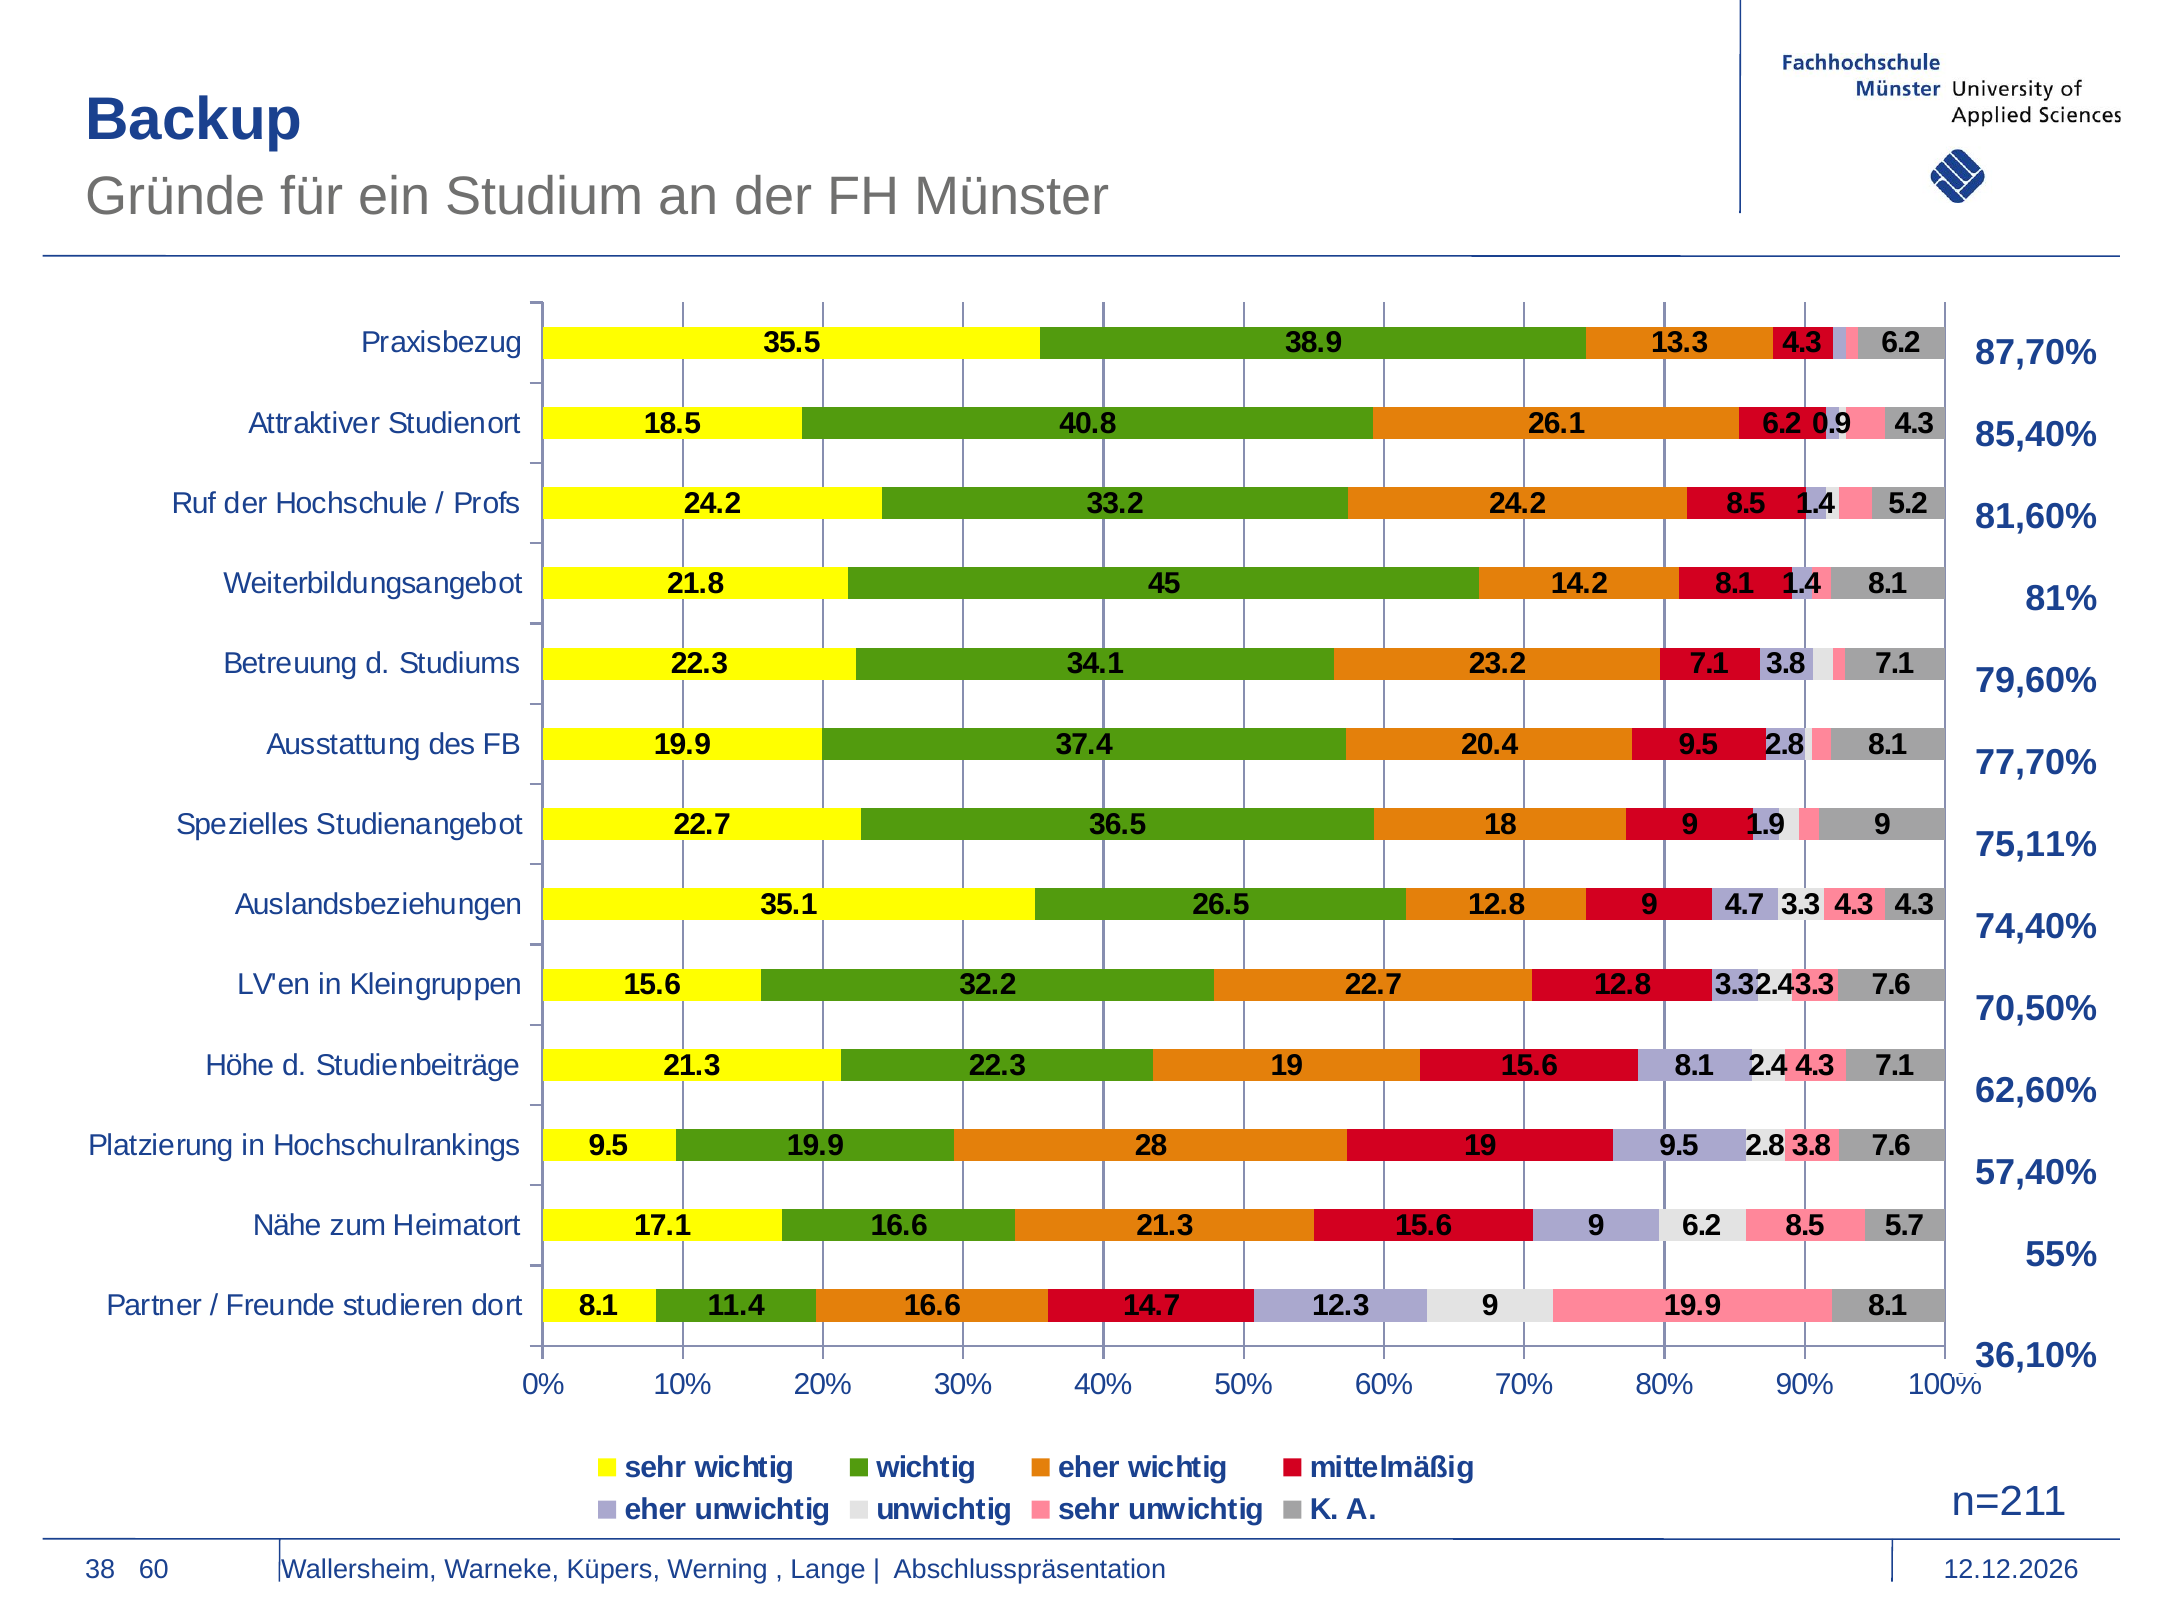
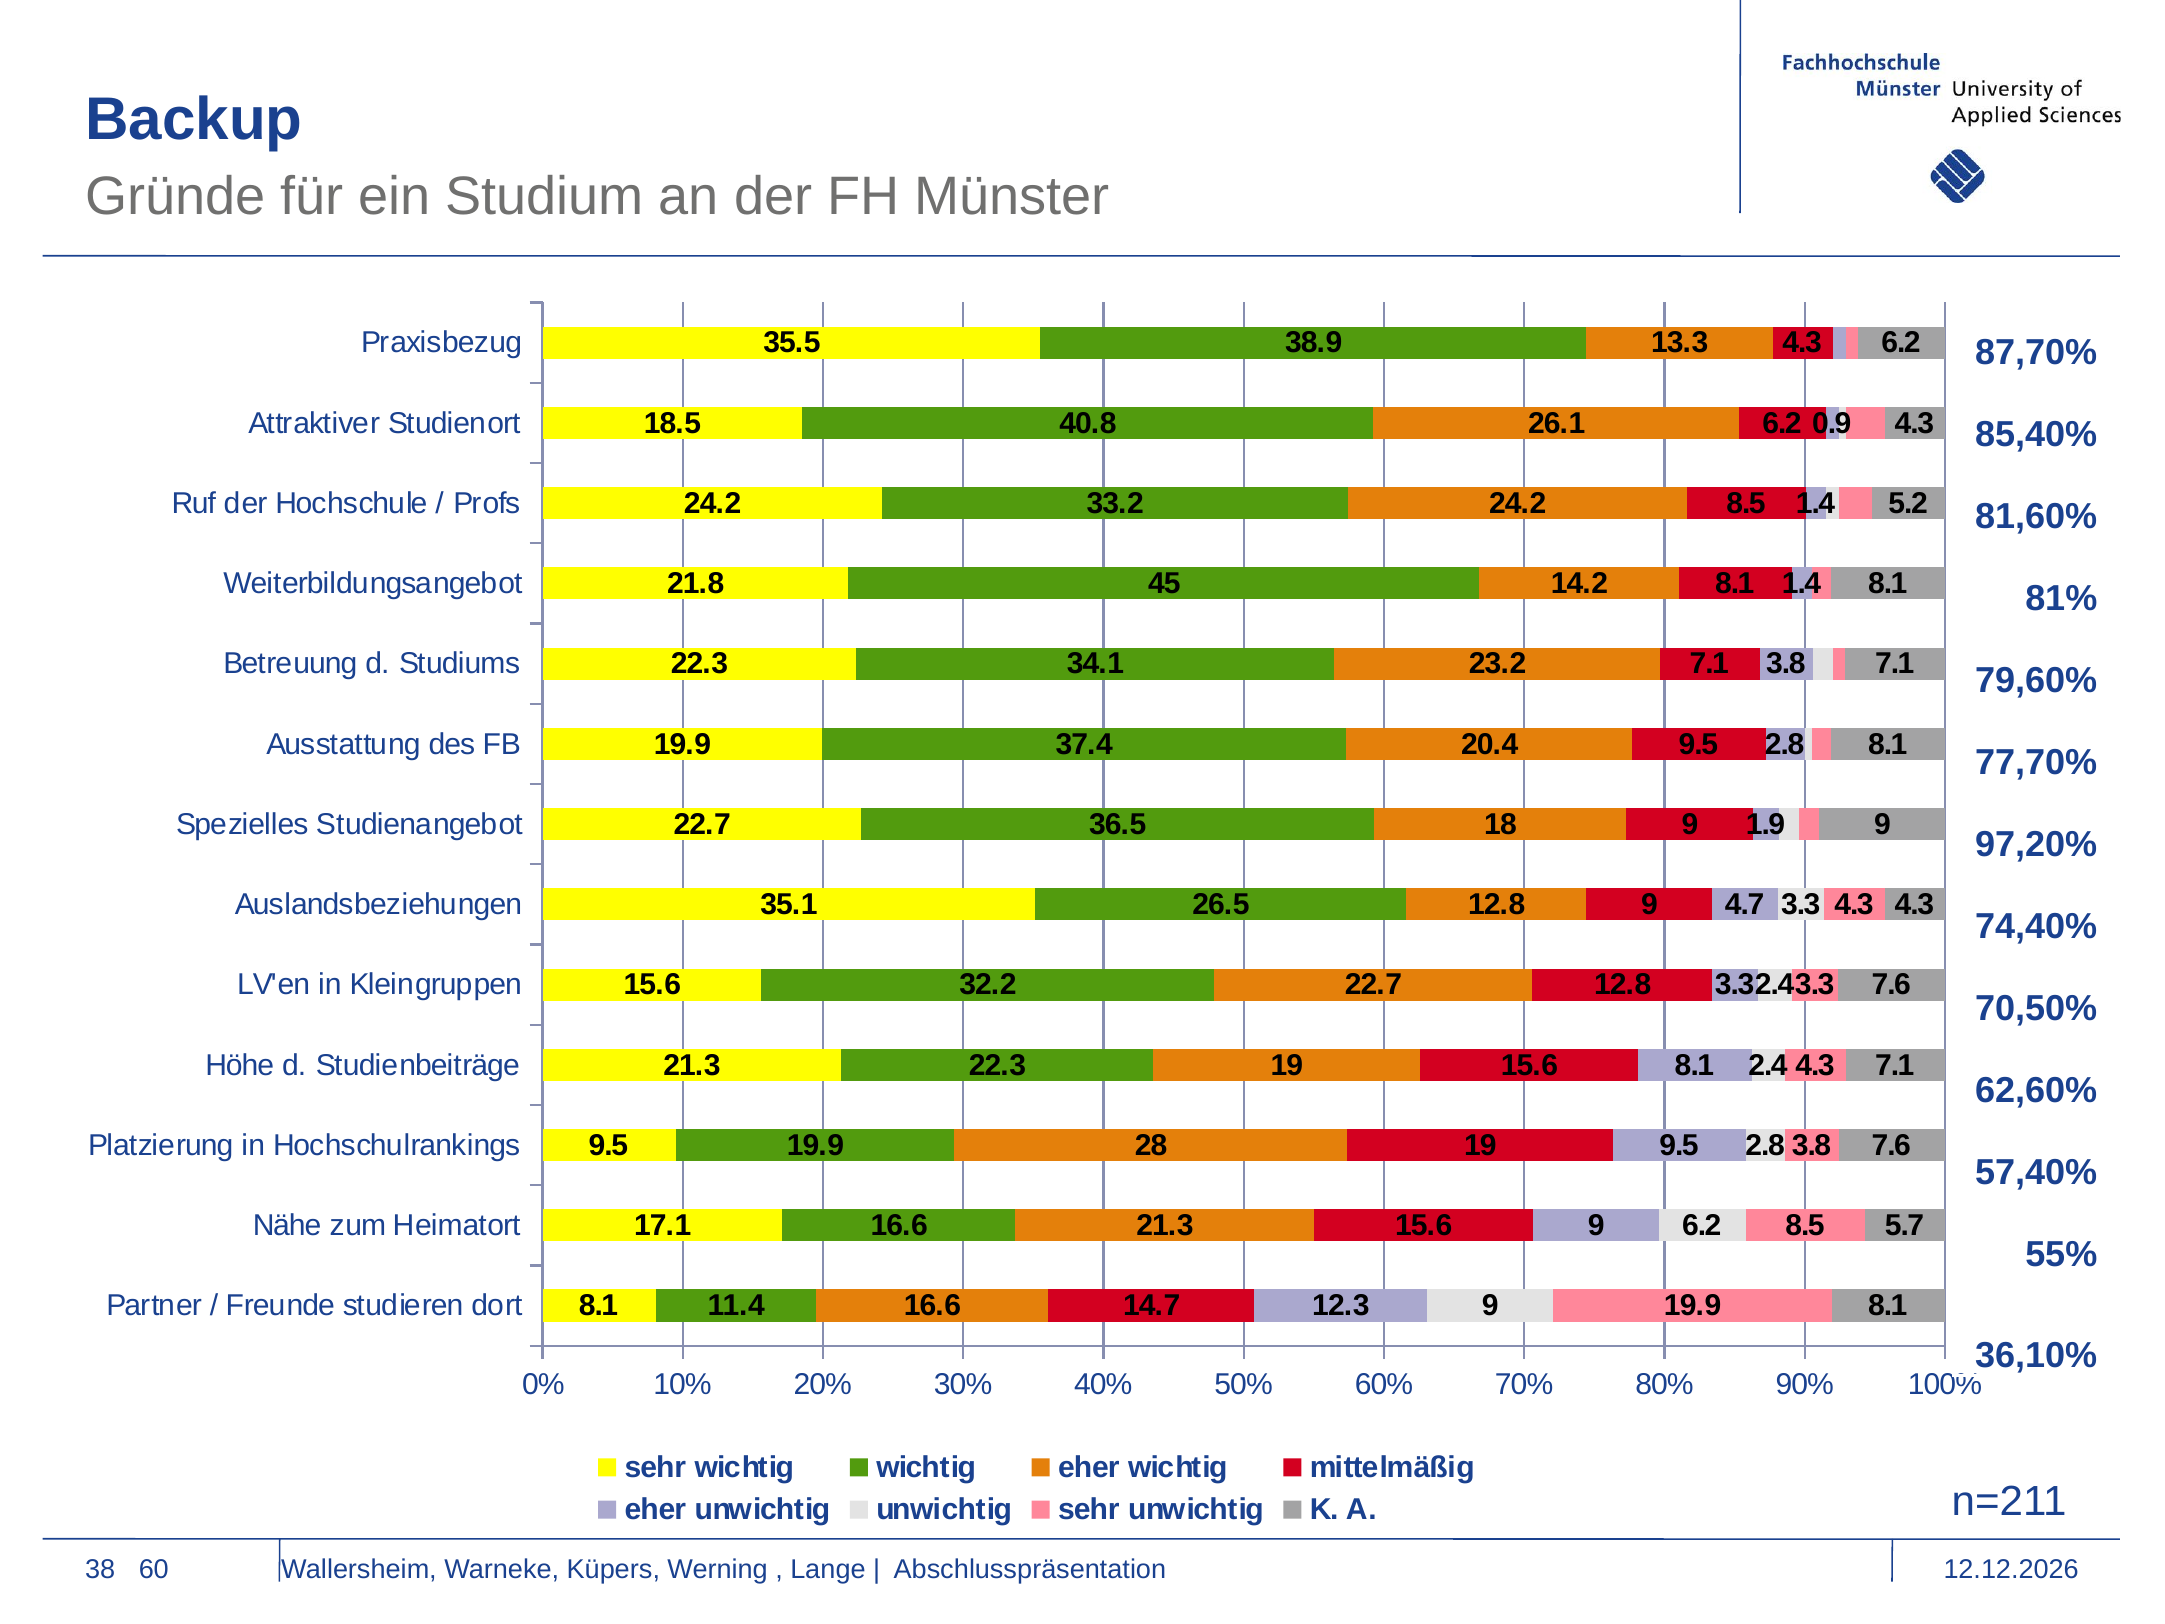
75,11%: 75,11% -> 97,20% (2036, 844)
